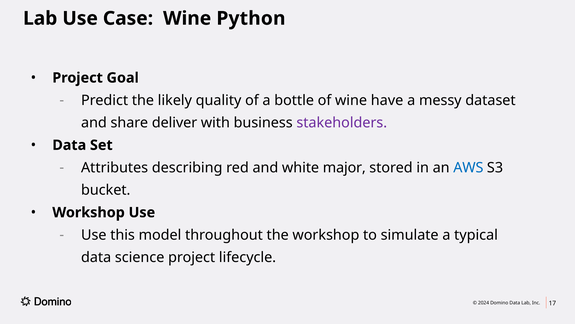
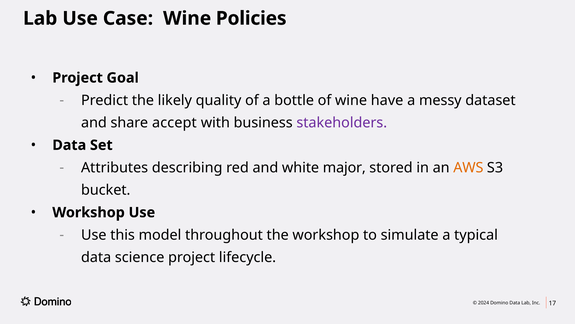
Python: Python -> Policies (251, 18)
deliver: deliver -> accept (174, 123)
AWS colour: blue -> orange (468, 167)
